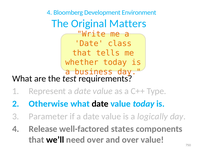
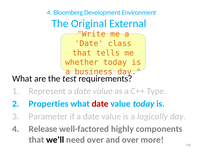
Matters: Matters -> External (128, 24)
Otherwise: Otherwise -> Properties (49, 104)
date colour: black -> red (100, 104)
states: states -> highly (122, 129)
over value: value -> more (152, 140)
